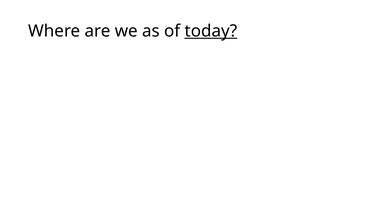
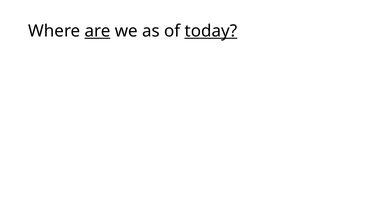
are underline: none -> present (98, 31)
